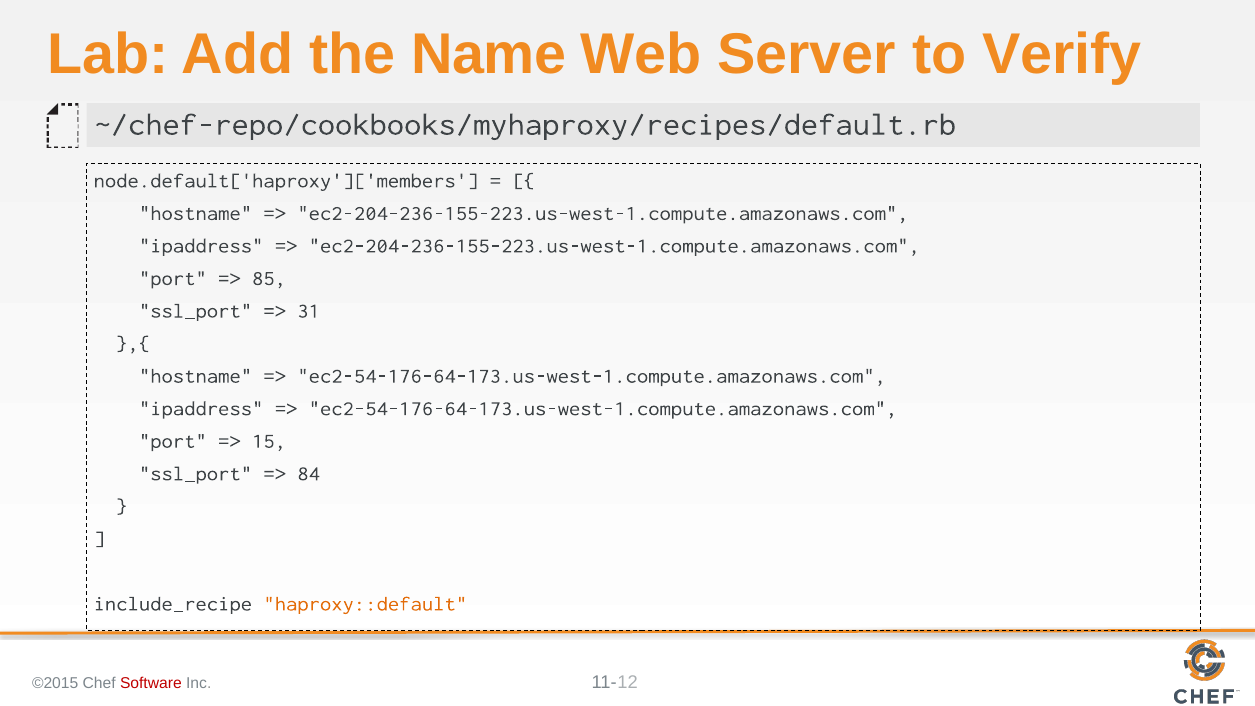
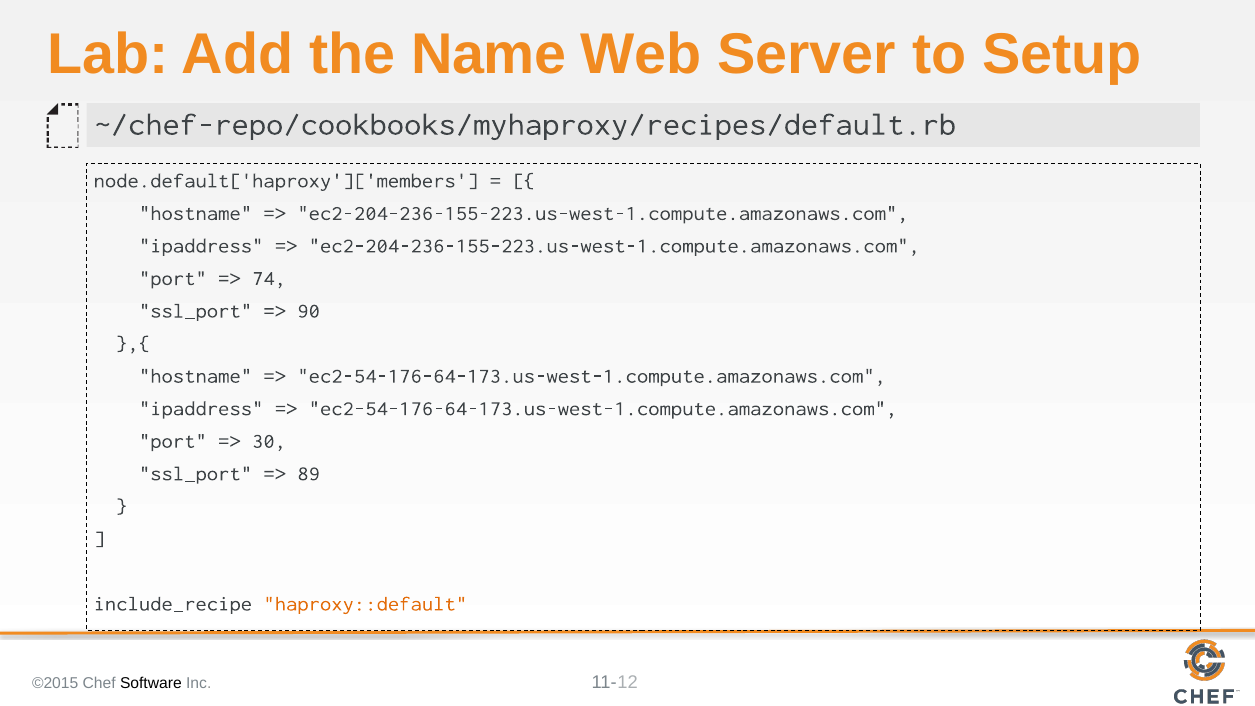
Verify: Verify -> Setup (1062, 54)
85: 85 -> 74 (269, 278)
31: 31 -> 90 (309, 311)
15: 15 -> 30 (269, 441)
84: 84 -> 89 (309, 473)
Software colour: red -> black (151, 683)
